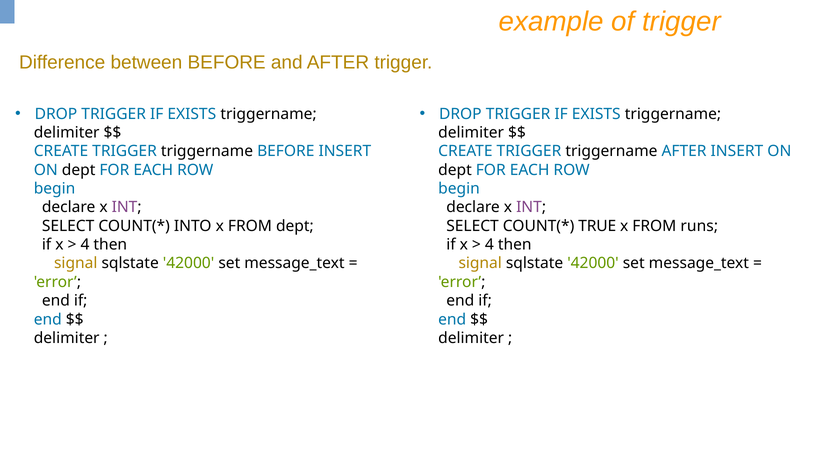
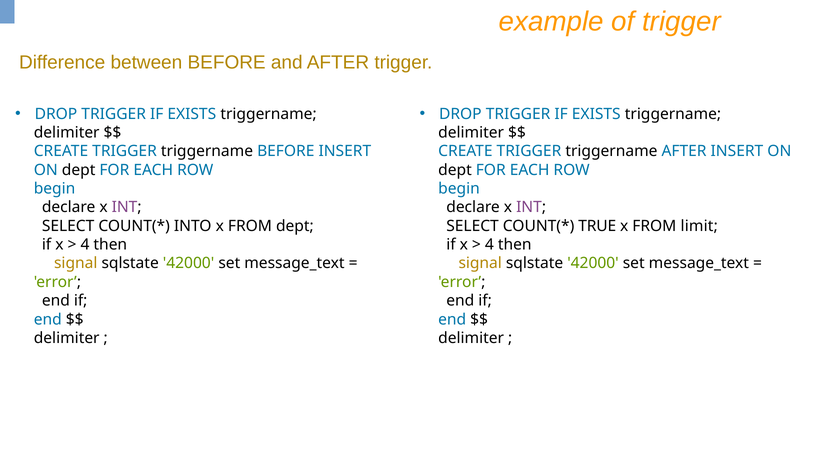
runs: runs -> limit (699, 226)
